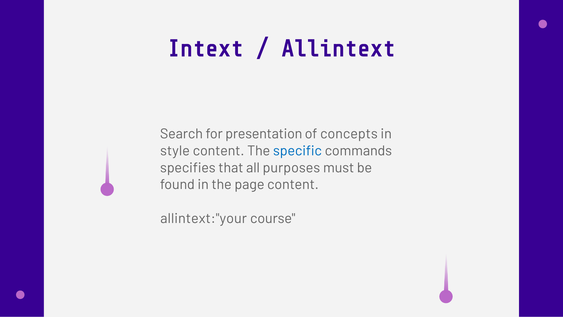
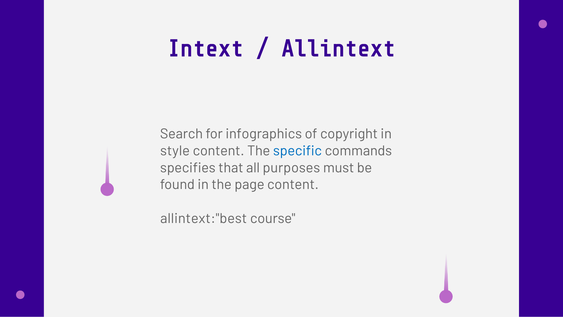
presentation: presentation -> infographics (264, 134)
concepts: concepts -> copyright (349, 134)
allintext:"your: allintext:"your -> allintext:"best (204, 218)
